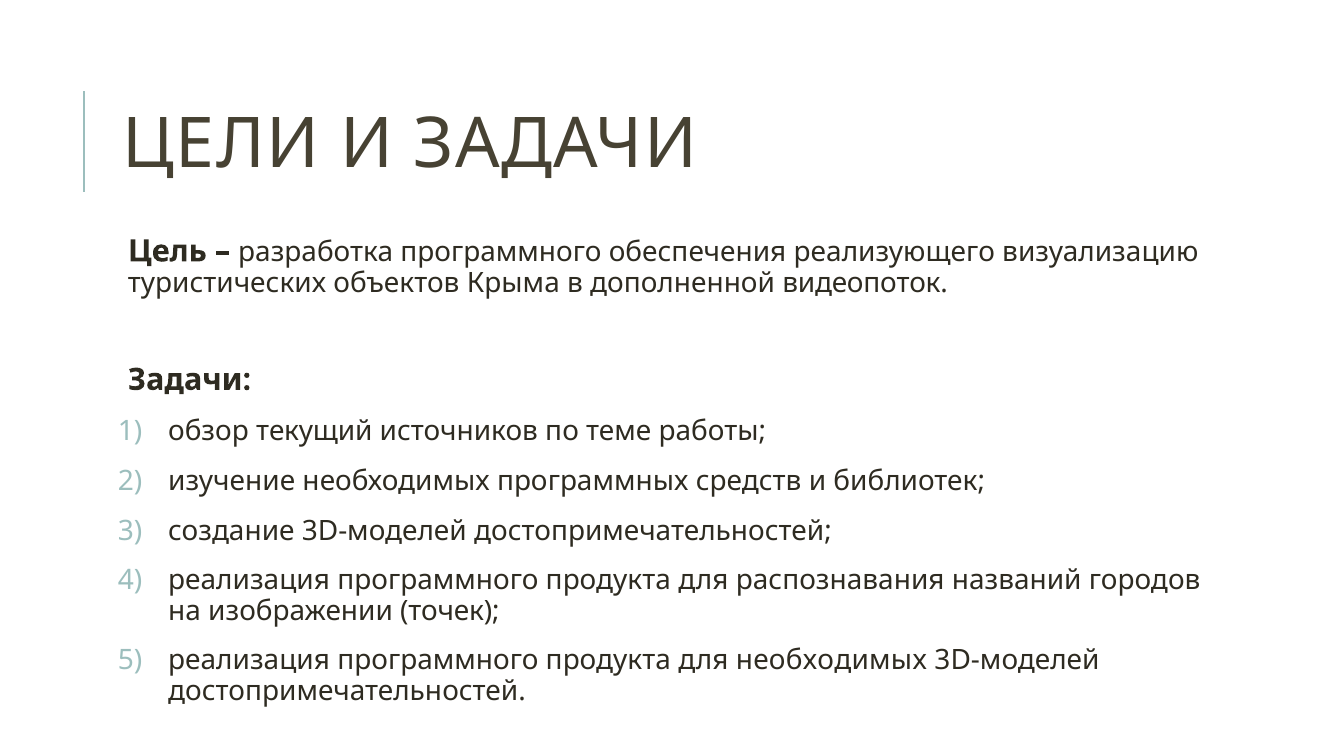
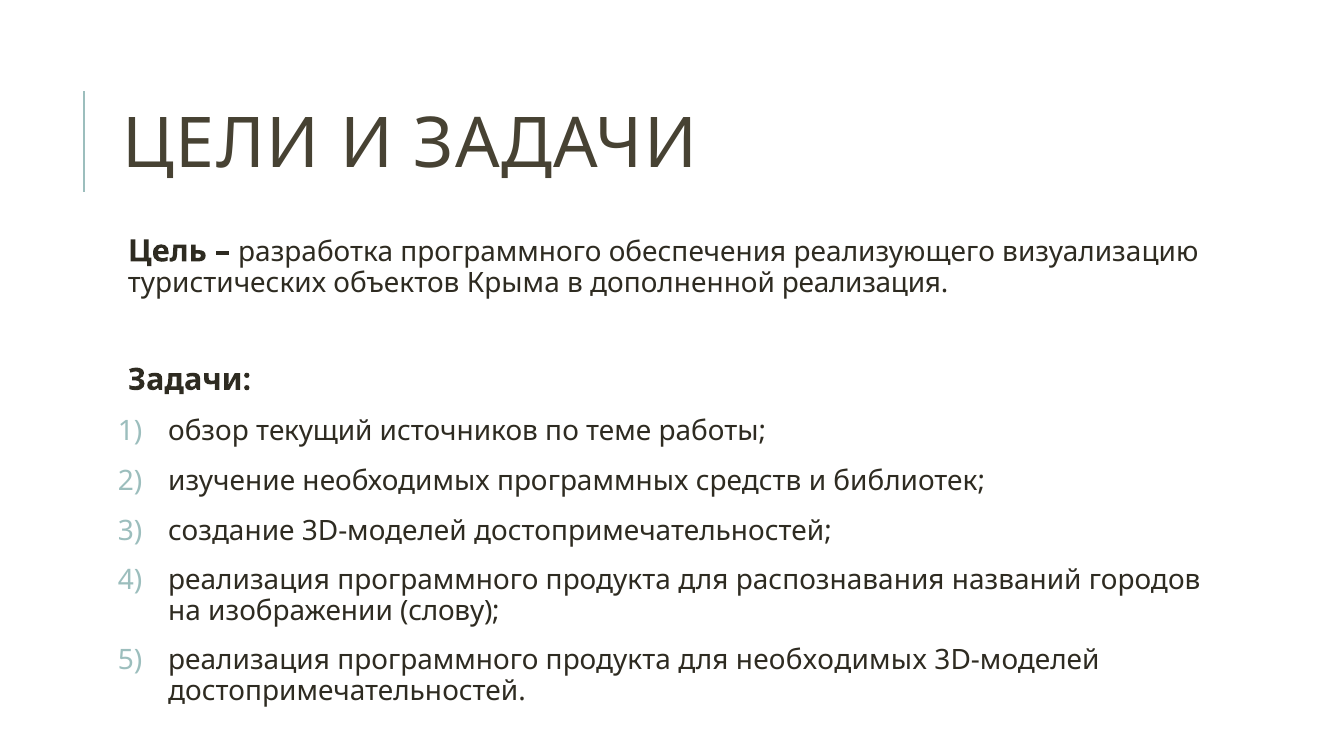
дополненной видеопоток: видеопоток -> реализация (865, 283)
точек: точек -> слову (450, 610)
